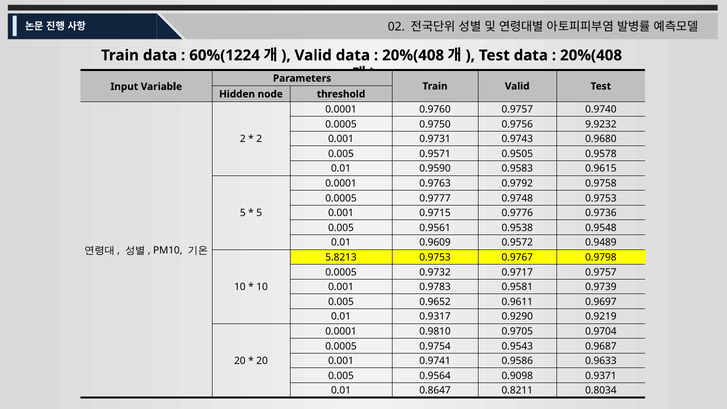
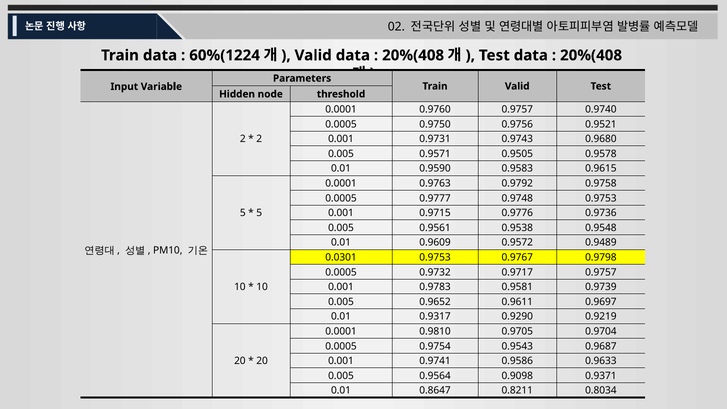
9.9232: 9.9232 -> 0.9521 (601, 124)
5.8213: 5.8213 -> 0.0301 (341, 257)
